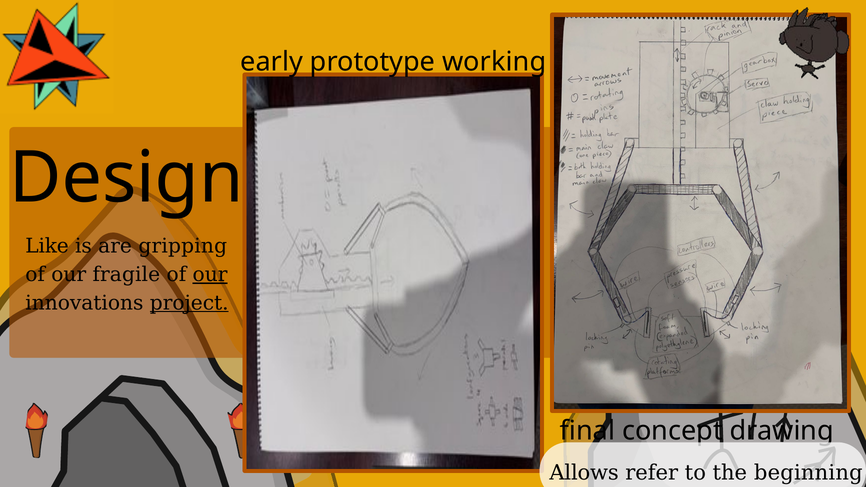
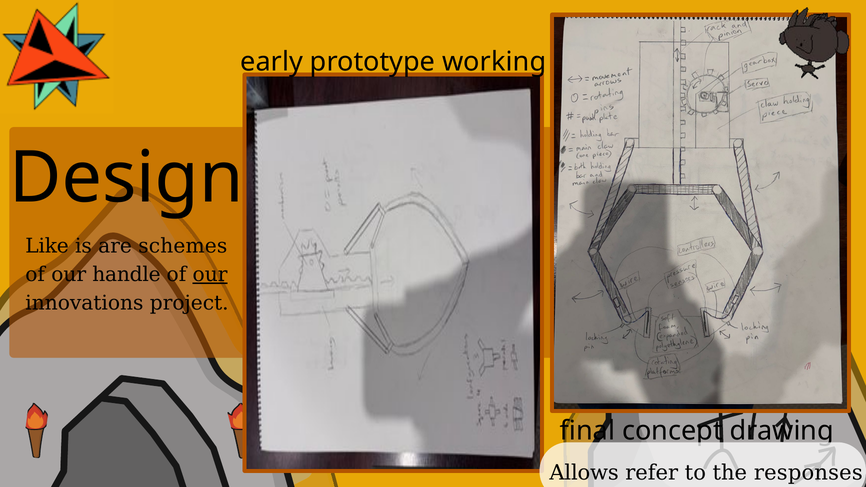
gripping: gripping -> schemes (183, 246)
fragile: fragile -> handle (126, 275)
project underline: present -> none (189, 303)
beginning: beginning -> responses (808, 473)
